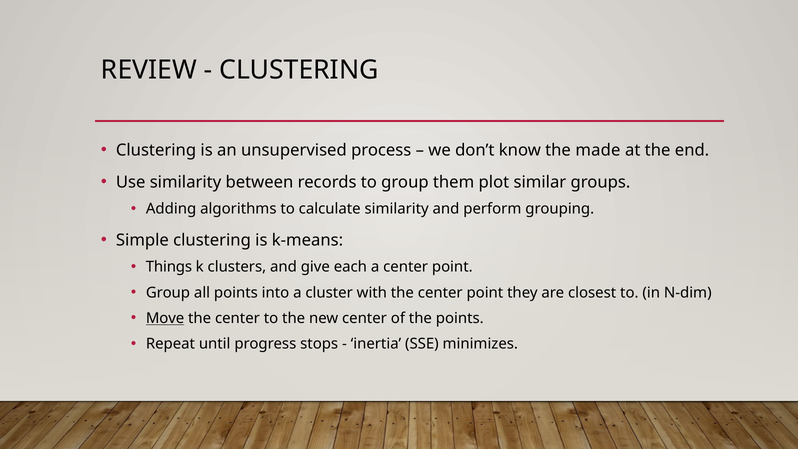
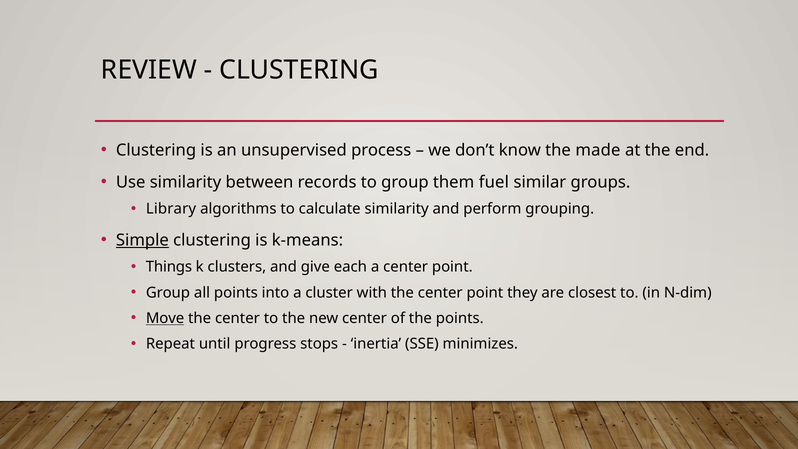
plot: plot -> fuel (494, 182)
Adding: Adding -> Library (171, 209)
Simple underline: none -> present (142, 240)
